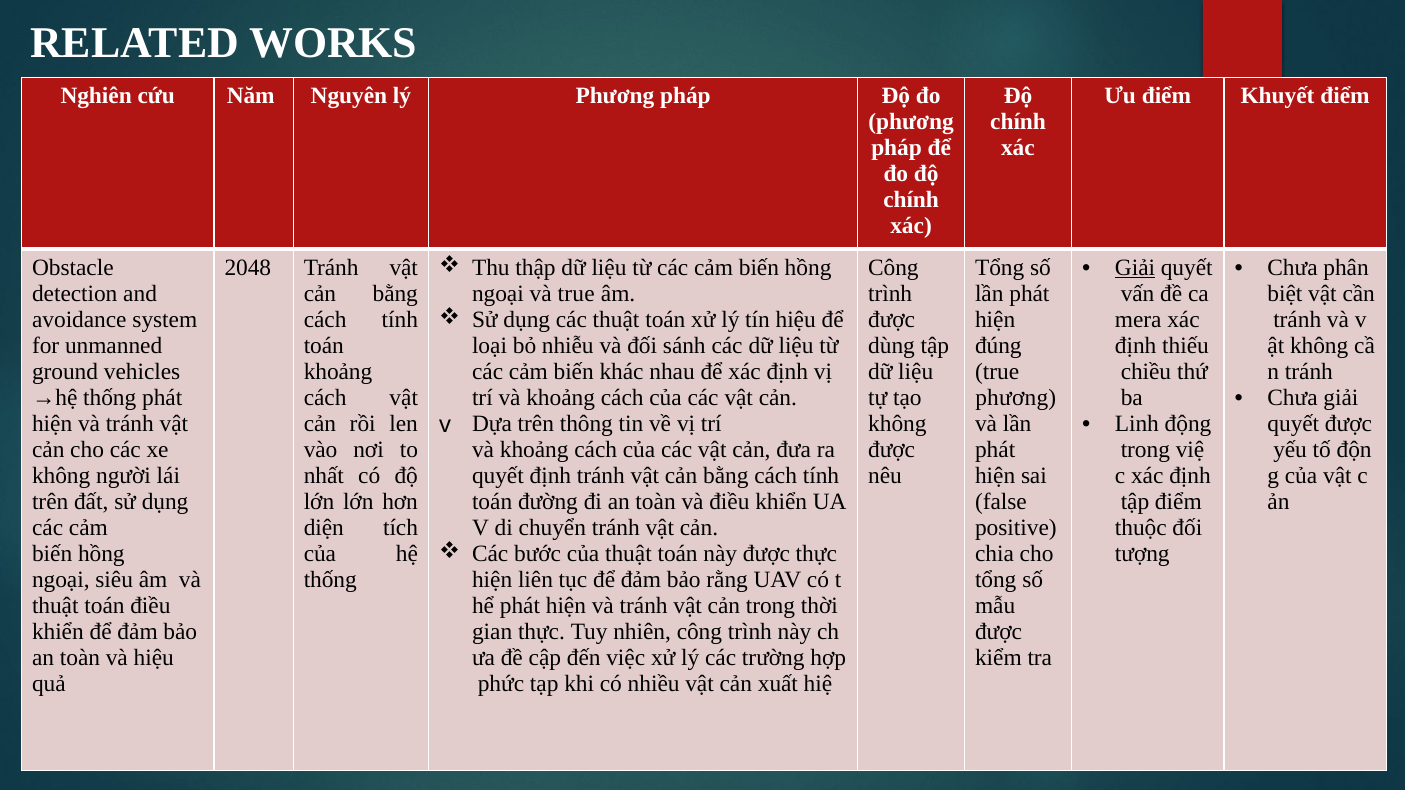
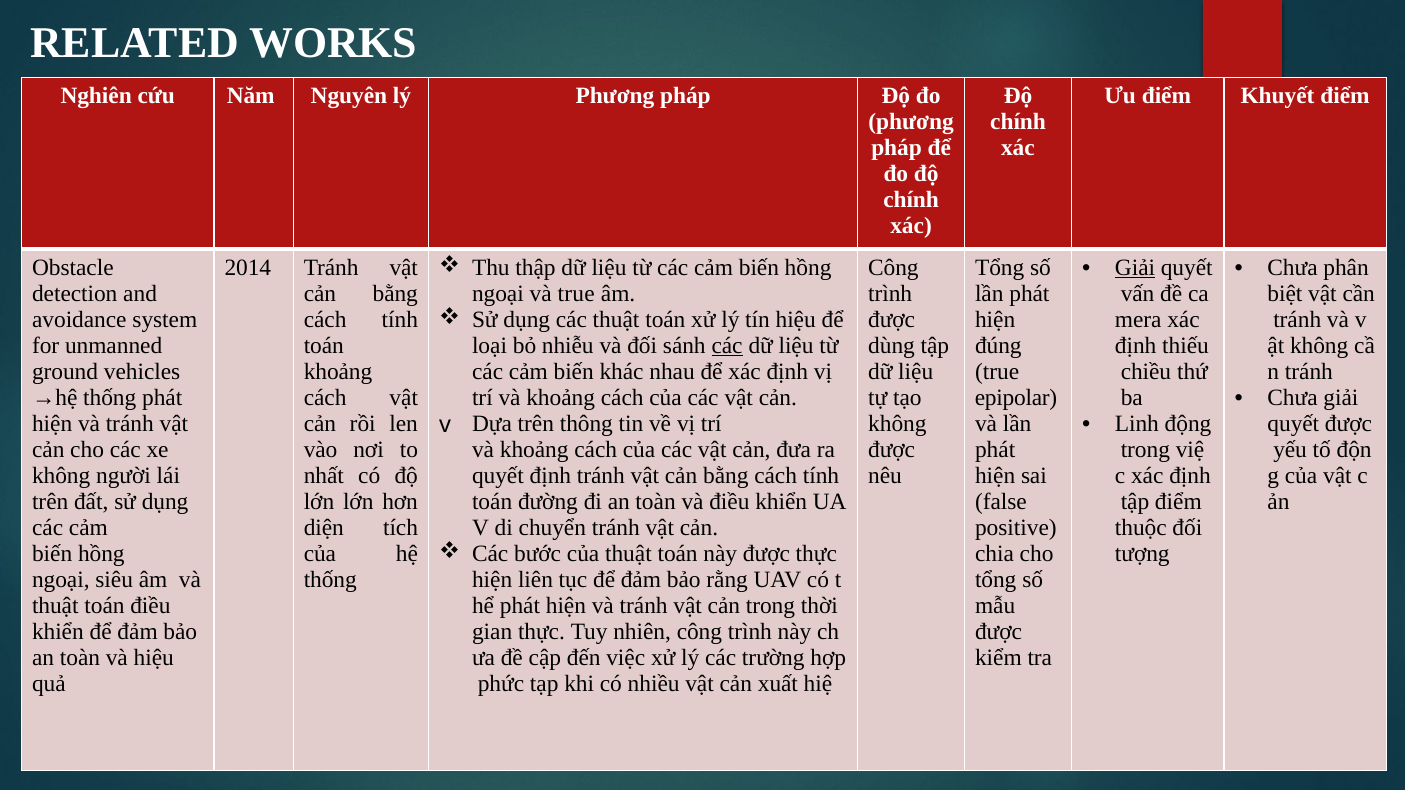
2048: 2048 -> 2014 (248, 267)
các underline: none -> present (727, 345)
phương: phương -> epipolar (1016, 397)
